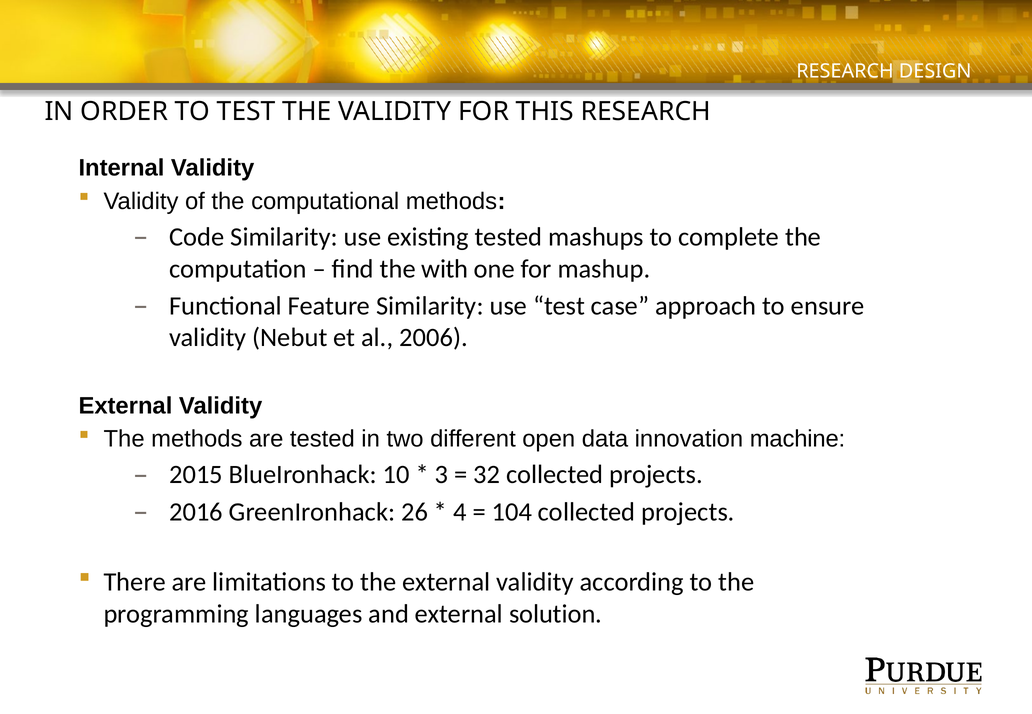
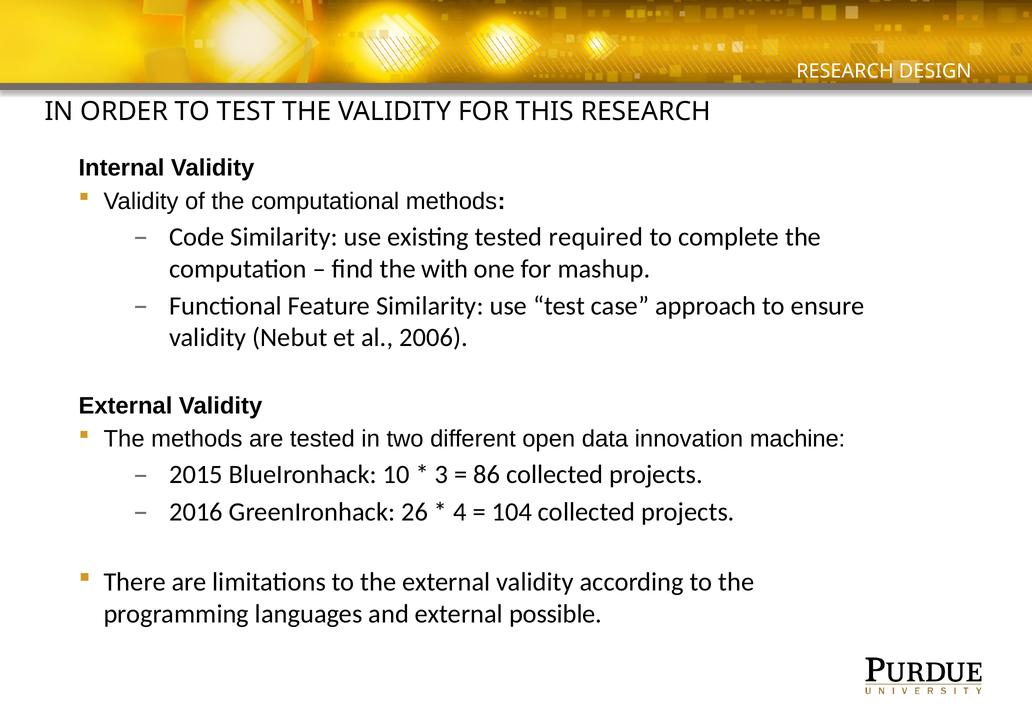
mashups: mashups -> required (596, 237)
32: 32 -> 86 (487, 475)
solution: solution -> possible (556, 614)
